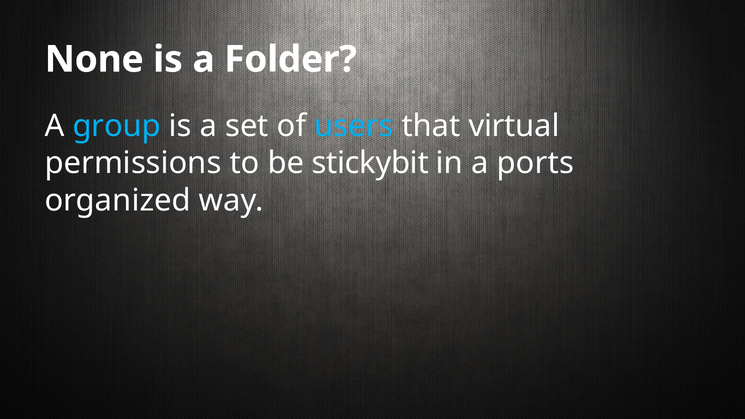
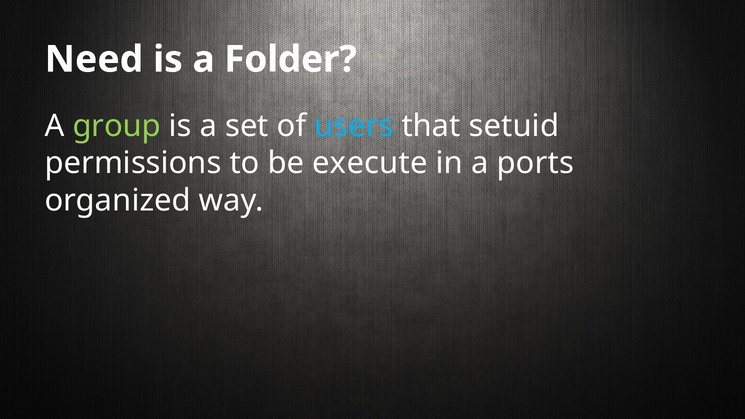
None: None -> Need (94, 59)
group colour: light blue -> light green (117, 126)
virtual: virtual -> setuid (514, 126)
stickybit: stickybit -> execute (370, 163)
